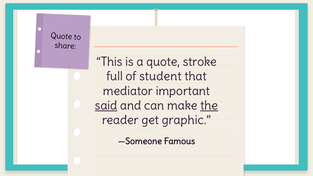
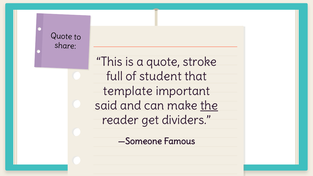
mediator: mediator -> template (128, 91)
said underline: present -> none (106, 106)
graphic: graphic -> dividers (186, 120)
